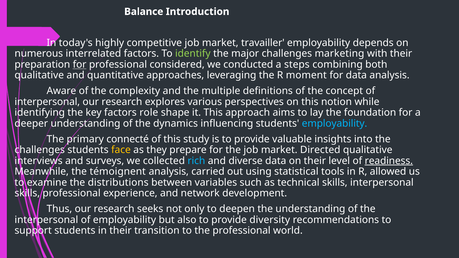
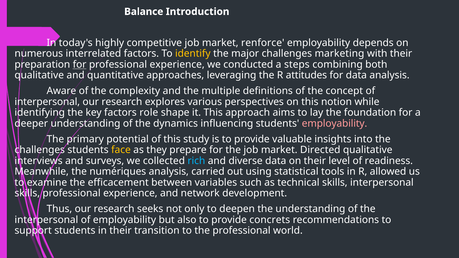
travailler: travailler -> renforce (263, 43)
identify colour: light green -> yellow (193, 54)
considered: considered -> experience (177, 65)
moment: moment -> attitudes (306, 75)
employability colour: light blue -> pink (335, 124)
connecté: connecté -> potential (128, 139)
readiness underline: present -> none (389, 161)
témoignent: témoignent -> numériques (118, 172)
distributions: distributions -> efficacement (118, 183)
diversity: diversity -> concrets (270, 220)
